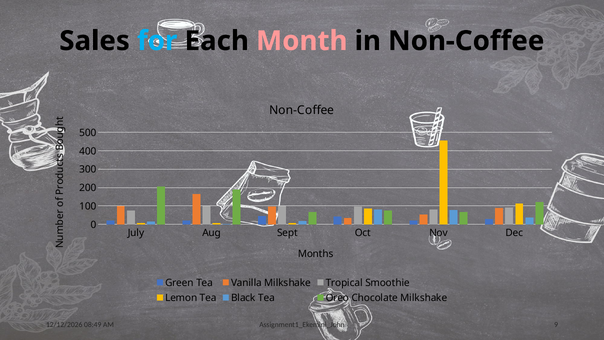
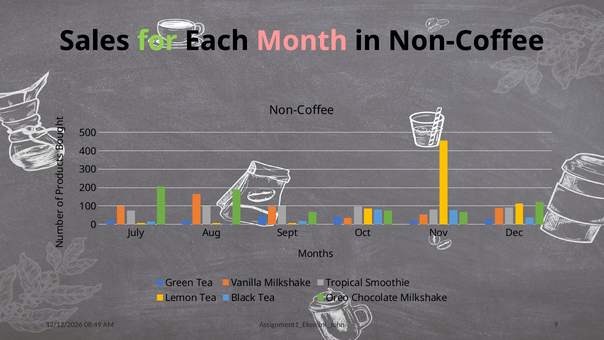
for colour: light blue -> light green (157, 41)
